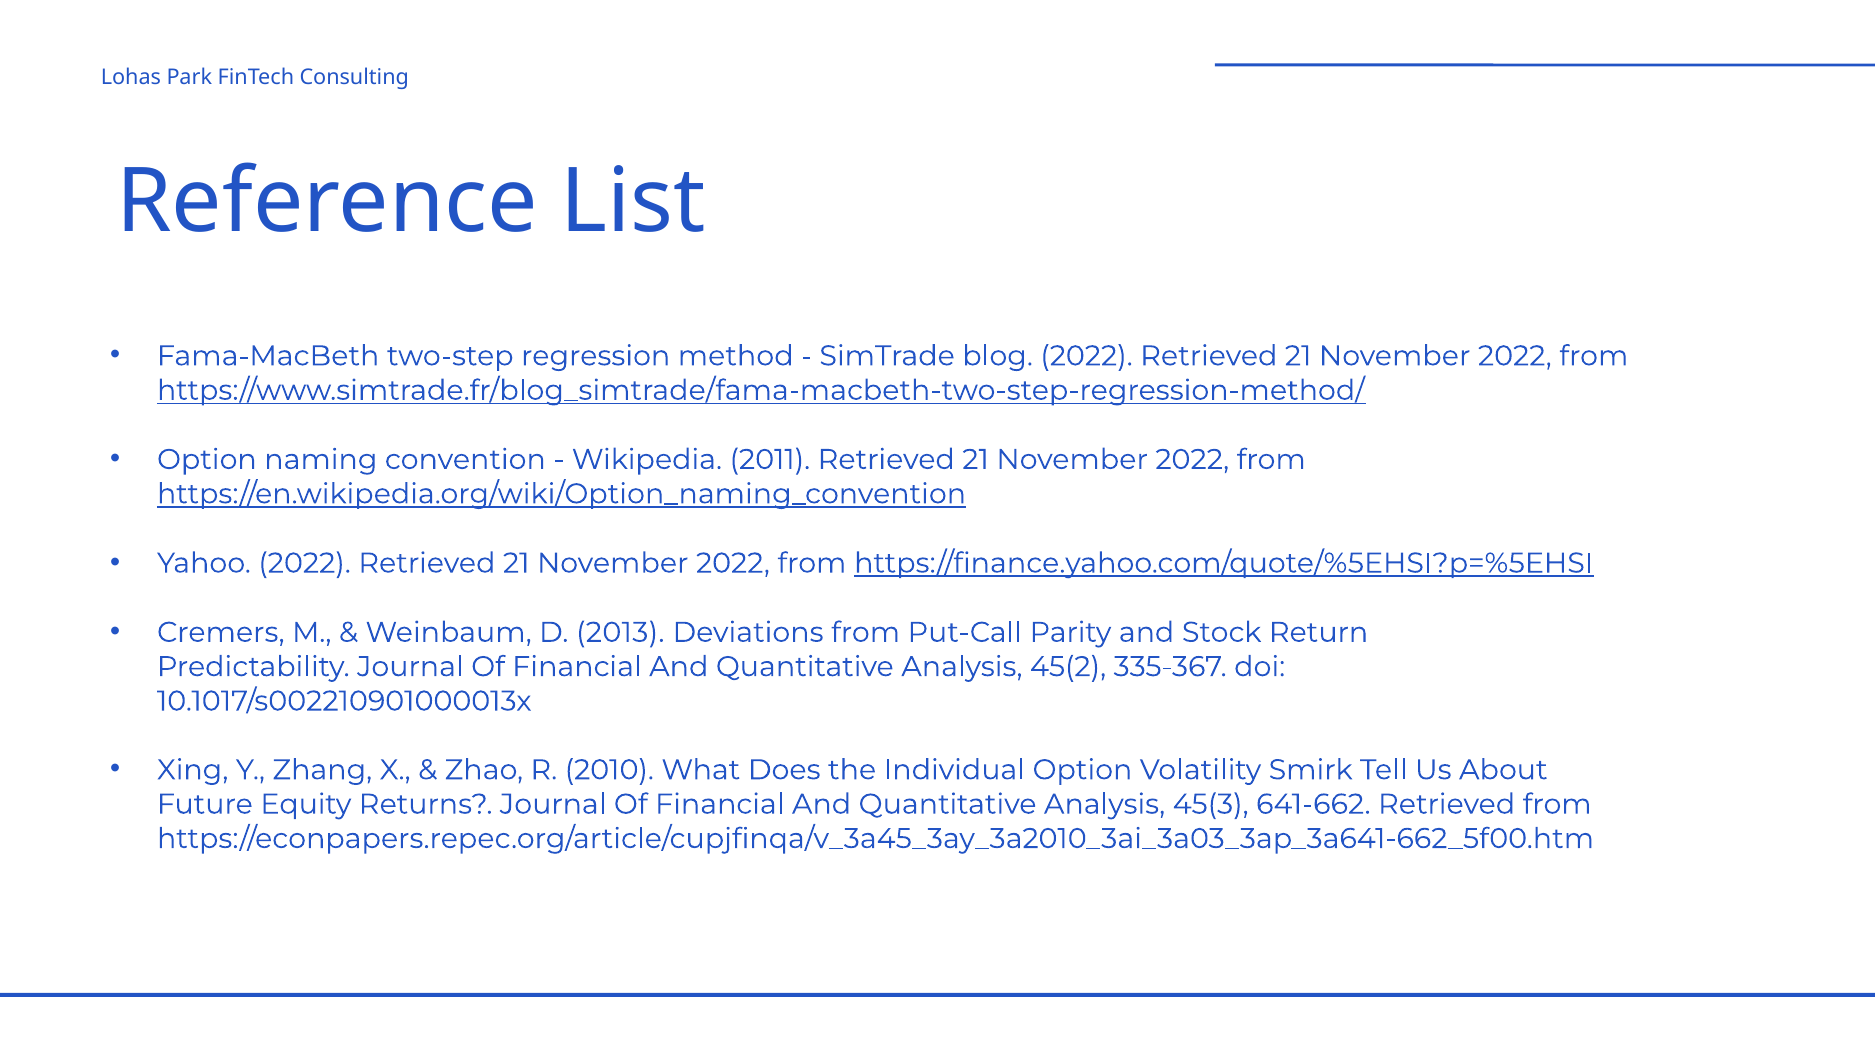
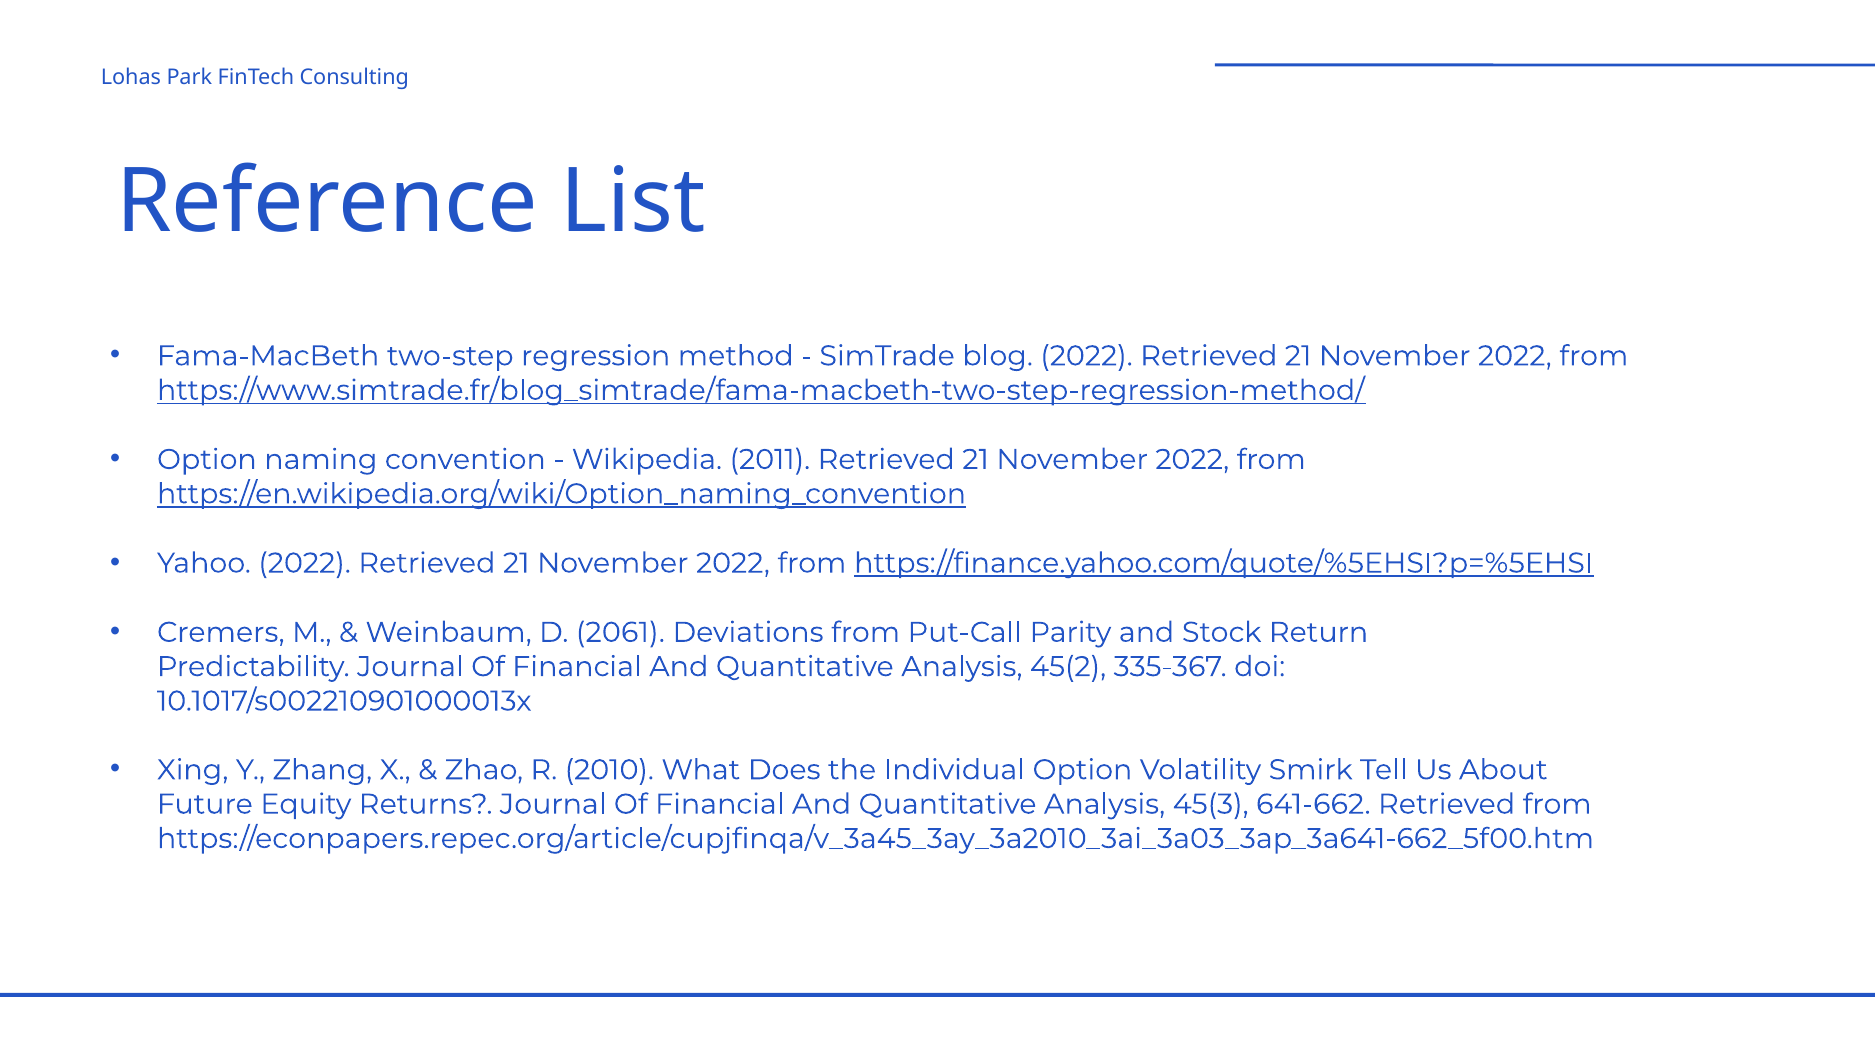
2013: 2013 -> 2061 (620, 632)
